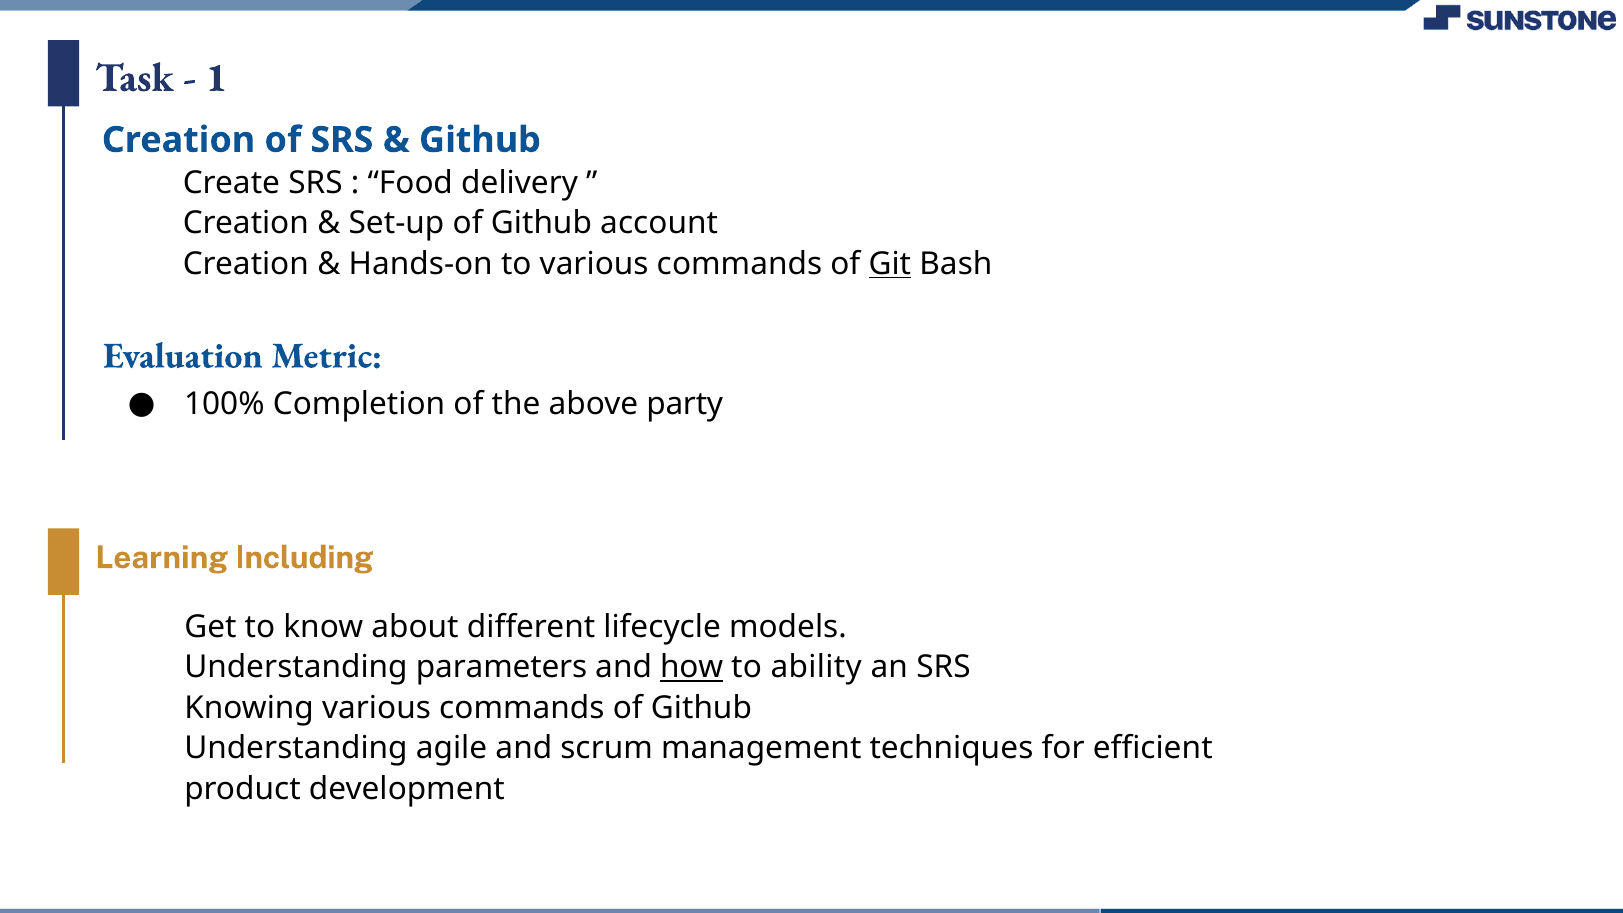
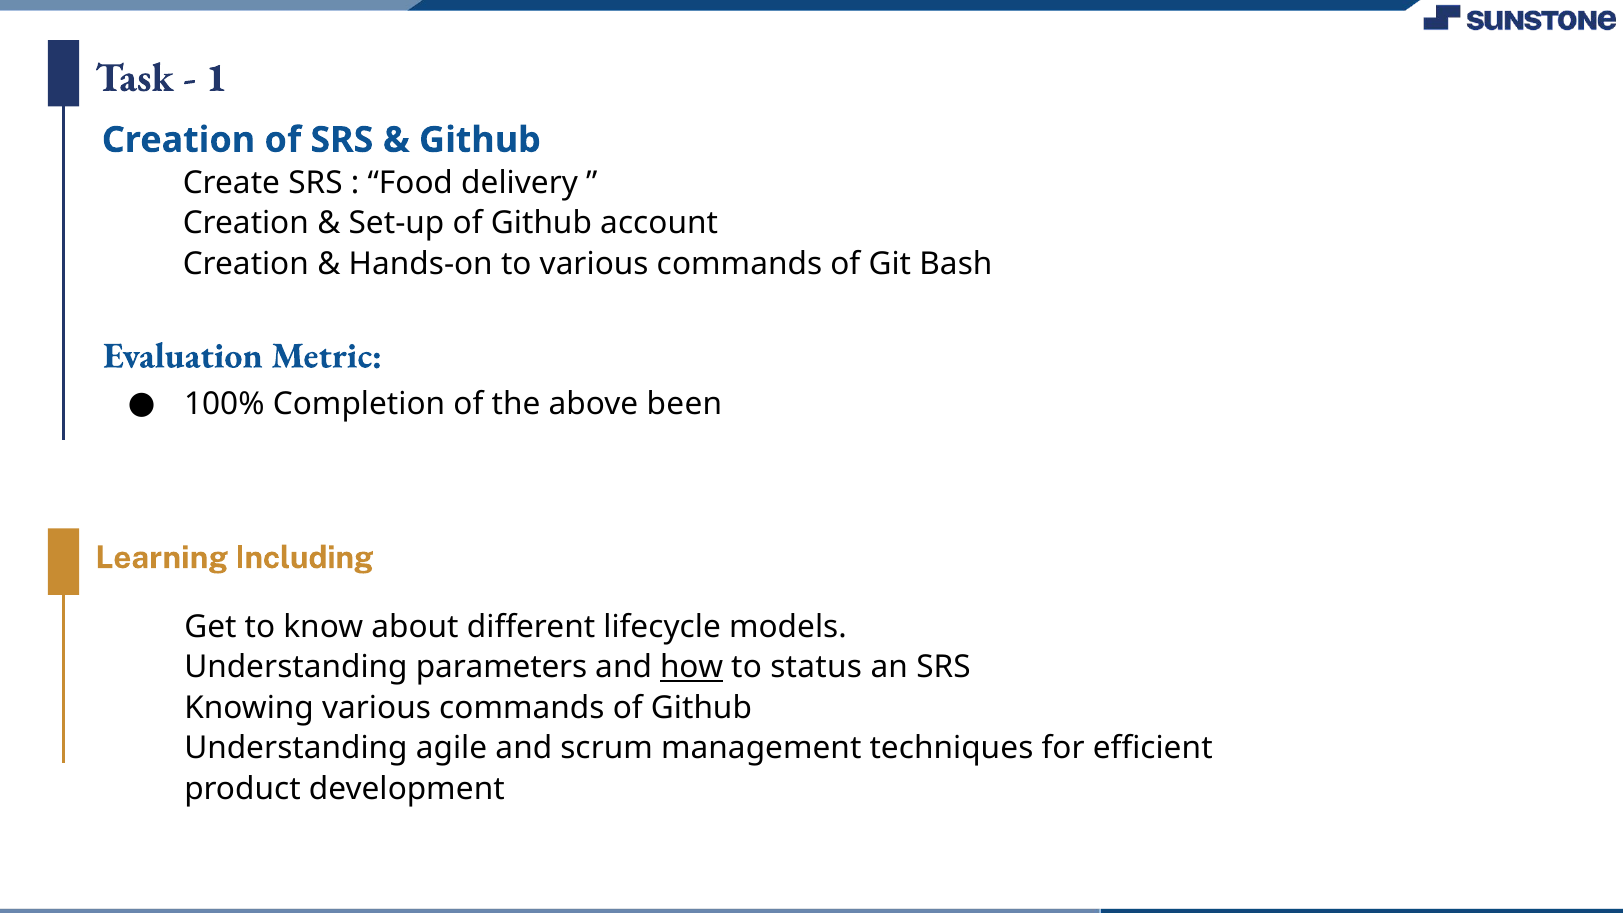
Git underline: present -> none (890, 264)
party: party -> been (684, 404)
ability: ability -> status (816, 667)
